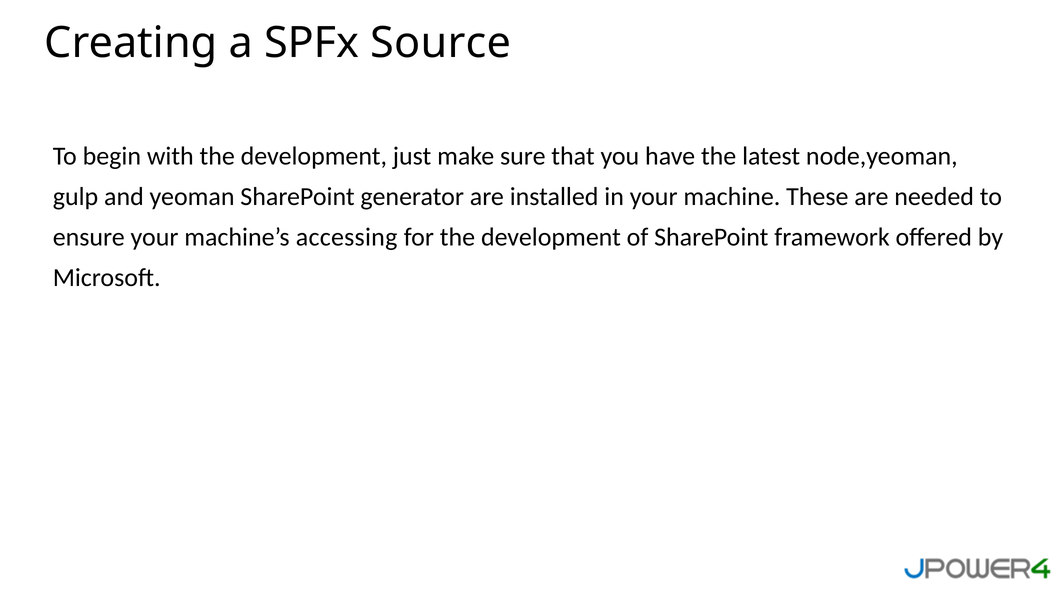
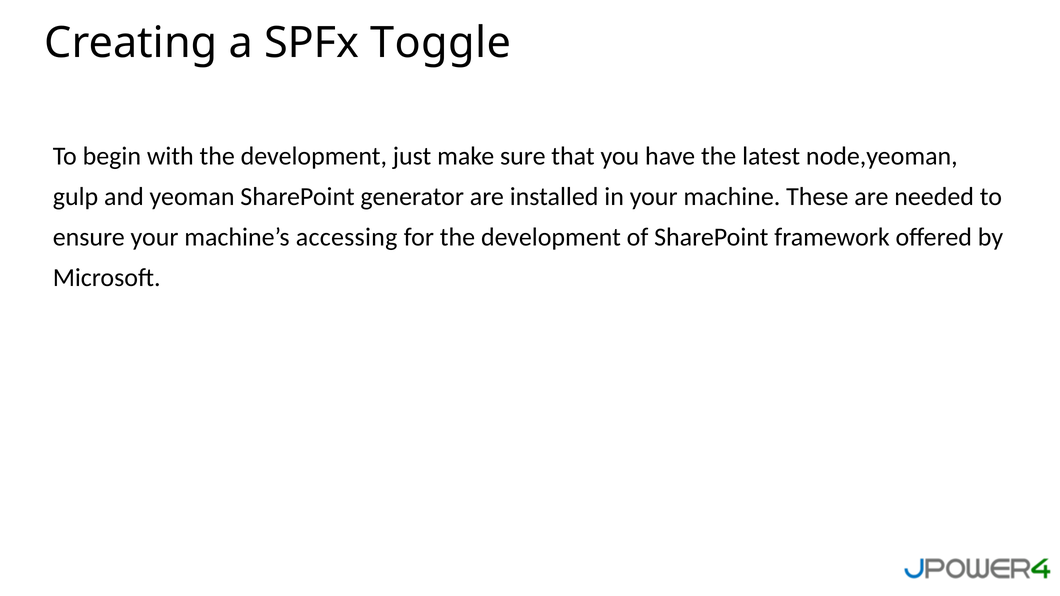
Source: Source -> Toggle (441, 43)
